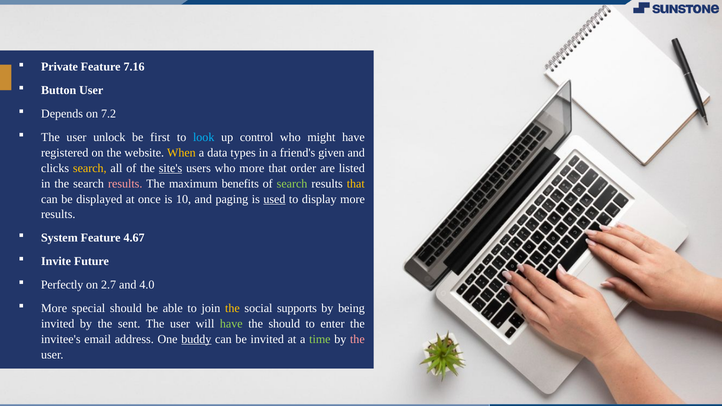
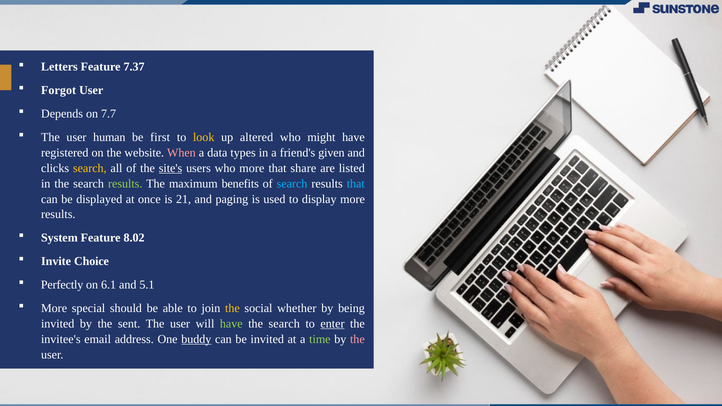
Private: Private -> Letters (59, 67)
7.16: 7.16 -> 7.37 (134, 67)
Button: Button -> Forgot (59, 90)
7.2: 7.2 -> 7.7 (109, 114)
unlock: unlock -> human (109, 137)
look colour: light blue -> yellow (204, 137)
control: control -> altered (257, 137)
When colour: yellow -> pink (181, 153)
order: order -> share (303, 168)
results colour: pink -> light green (125, 184)
search colour: light green -> light blue (292, 184)
that colour: yellow -> light blue (356, 184)
10: 10 -> 21 (184, 199)
used underline: present -> none (274, 199)
4.67: 4.67 -> 8.02 (134, 238)
Future: Future -> Choice (92, 261)
2.7: 2.7 -> 6.1 (109, 285)
4.0: 4.0 -> 5.1 (147, 285)
supports: supports -> whether (297, 308)
should: should -> search (284, 324)
enter underline: none -> present (333, 324)
